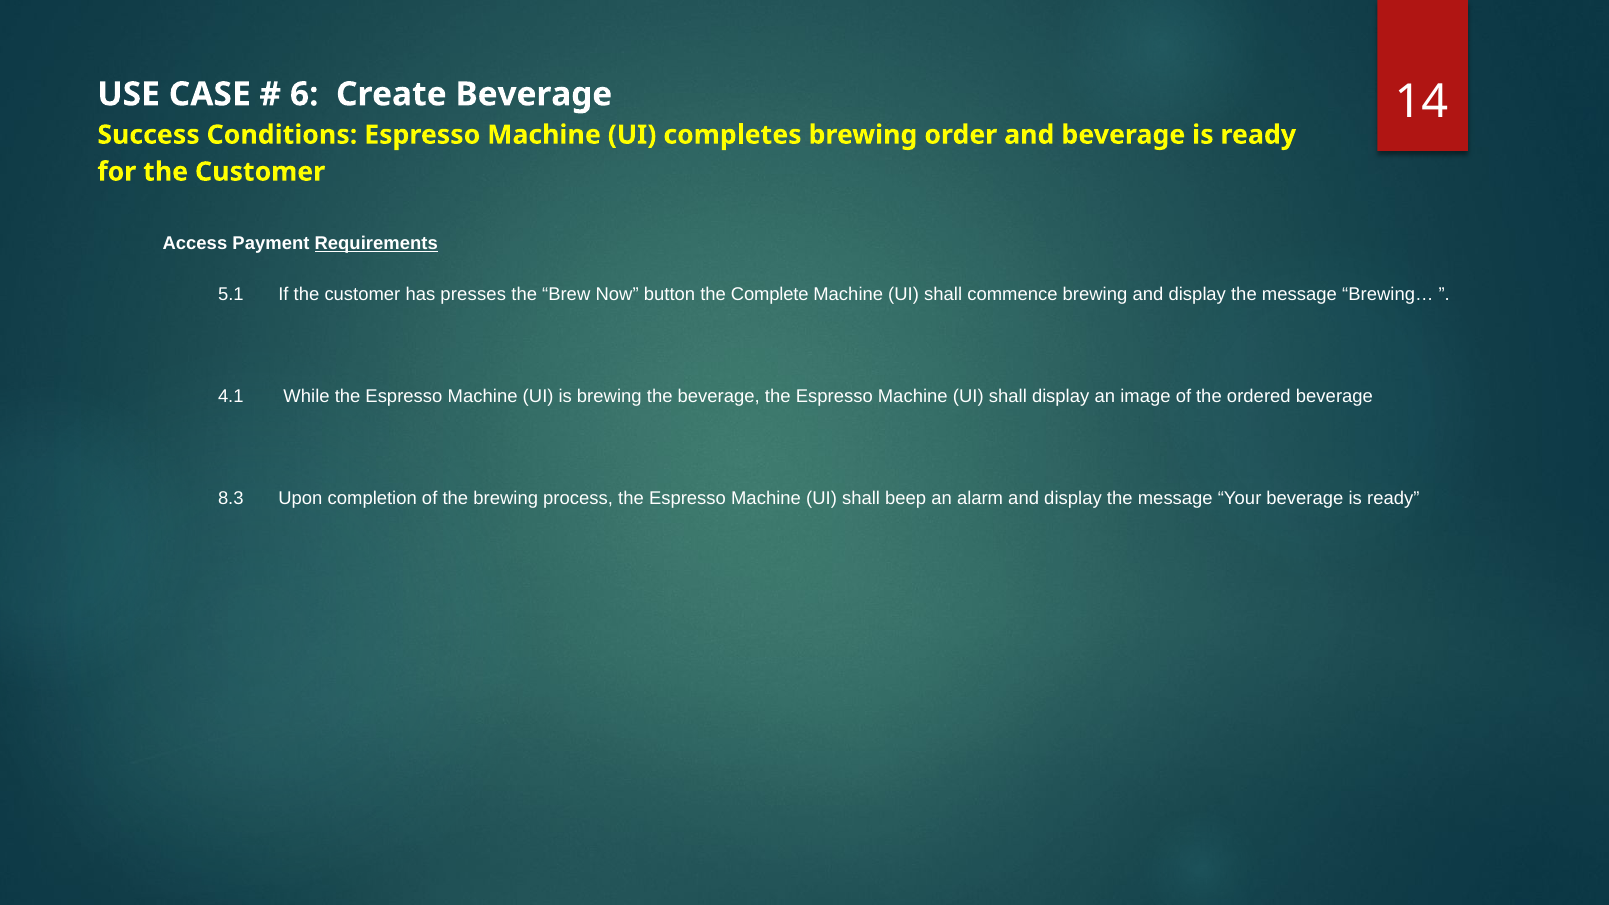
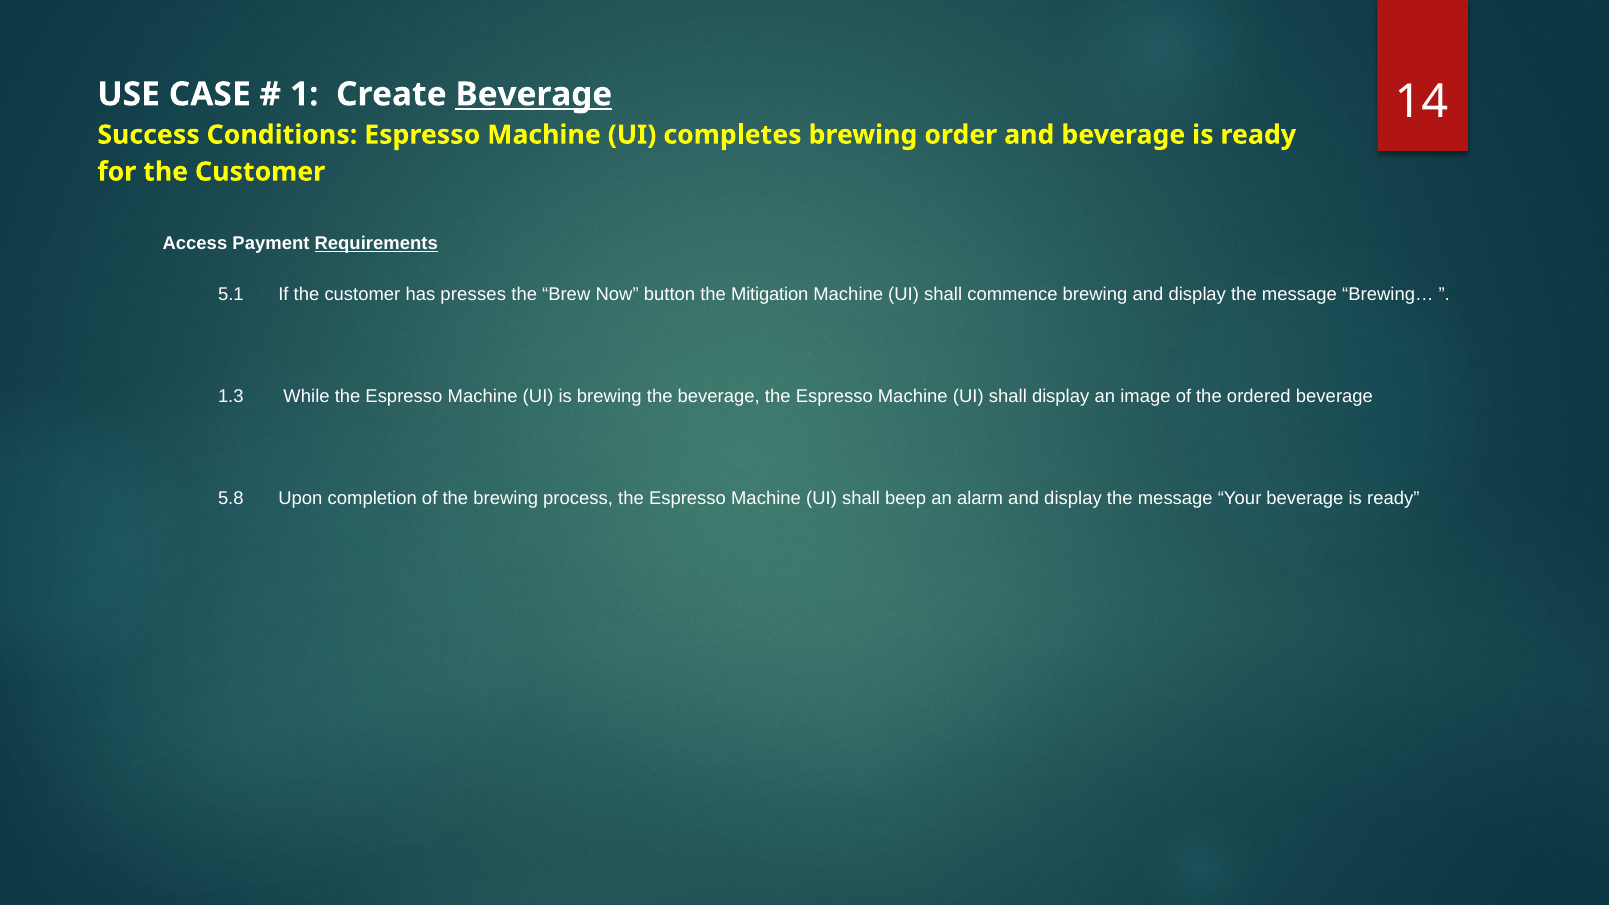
6: 6 -> 1 (304, 94)
Beverage underline: none -> present (534, 94)
Complete: Complete -> Mitigation (770, 294)
4.1: 4.1 -> 1.3 (231, 396)
8.3: 8.3 -> 5.8 (231, 498)
